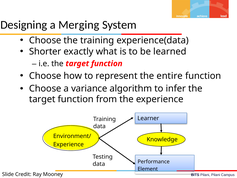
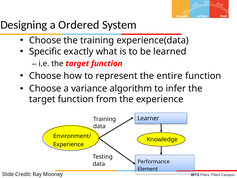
Merging: Merging -> Ordered (79, 25)
Shorter: Shorter -> Specific (45, 51)
